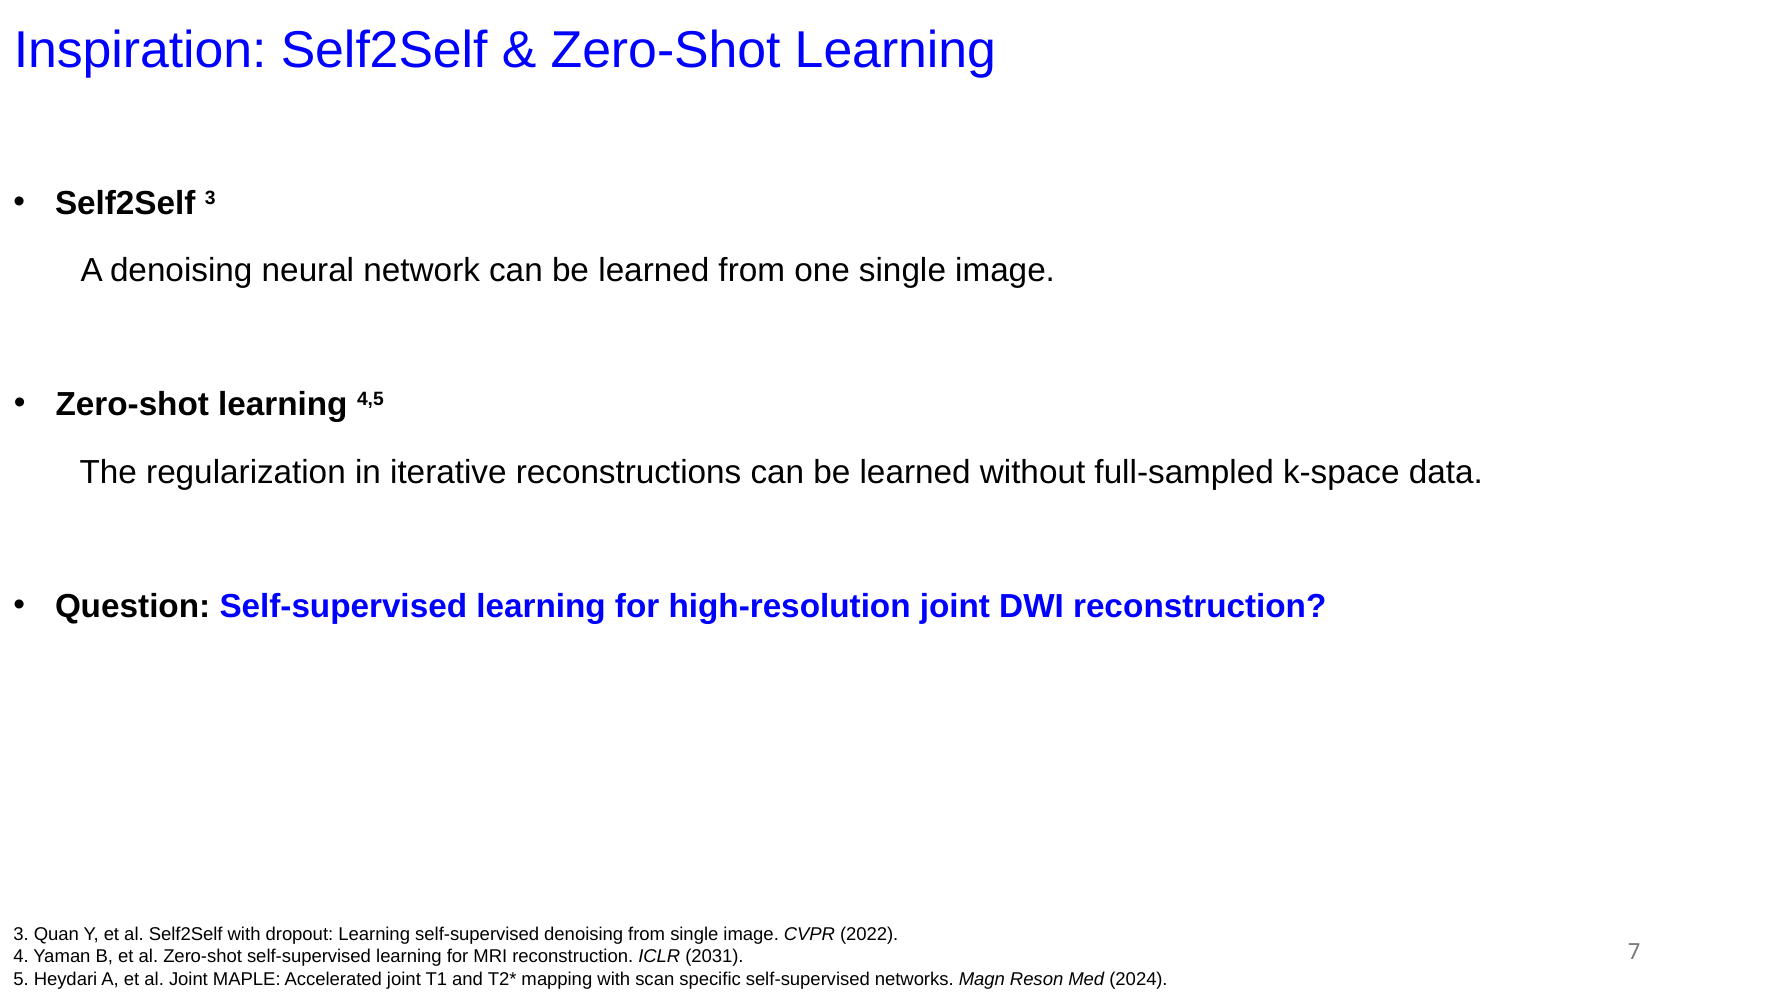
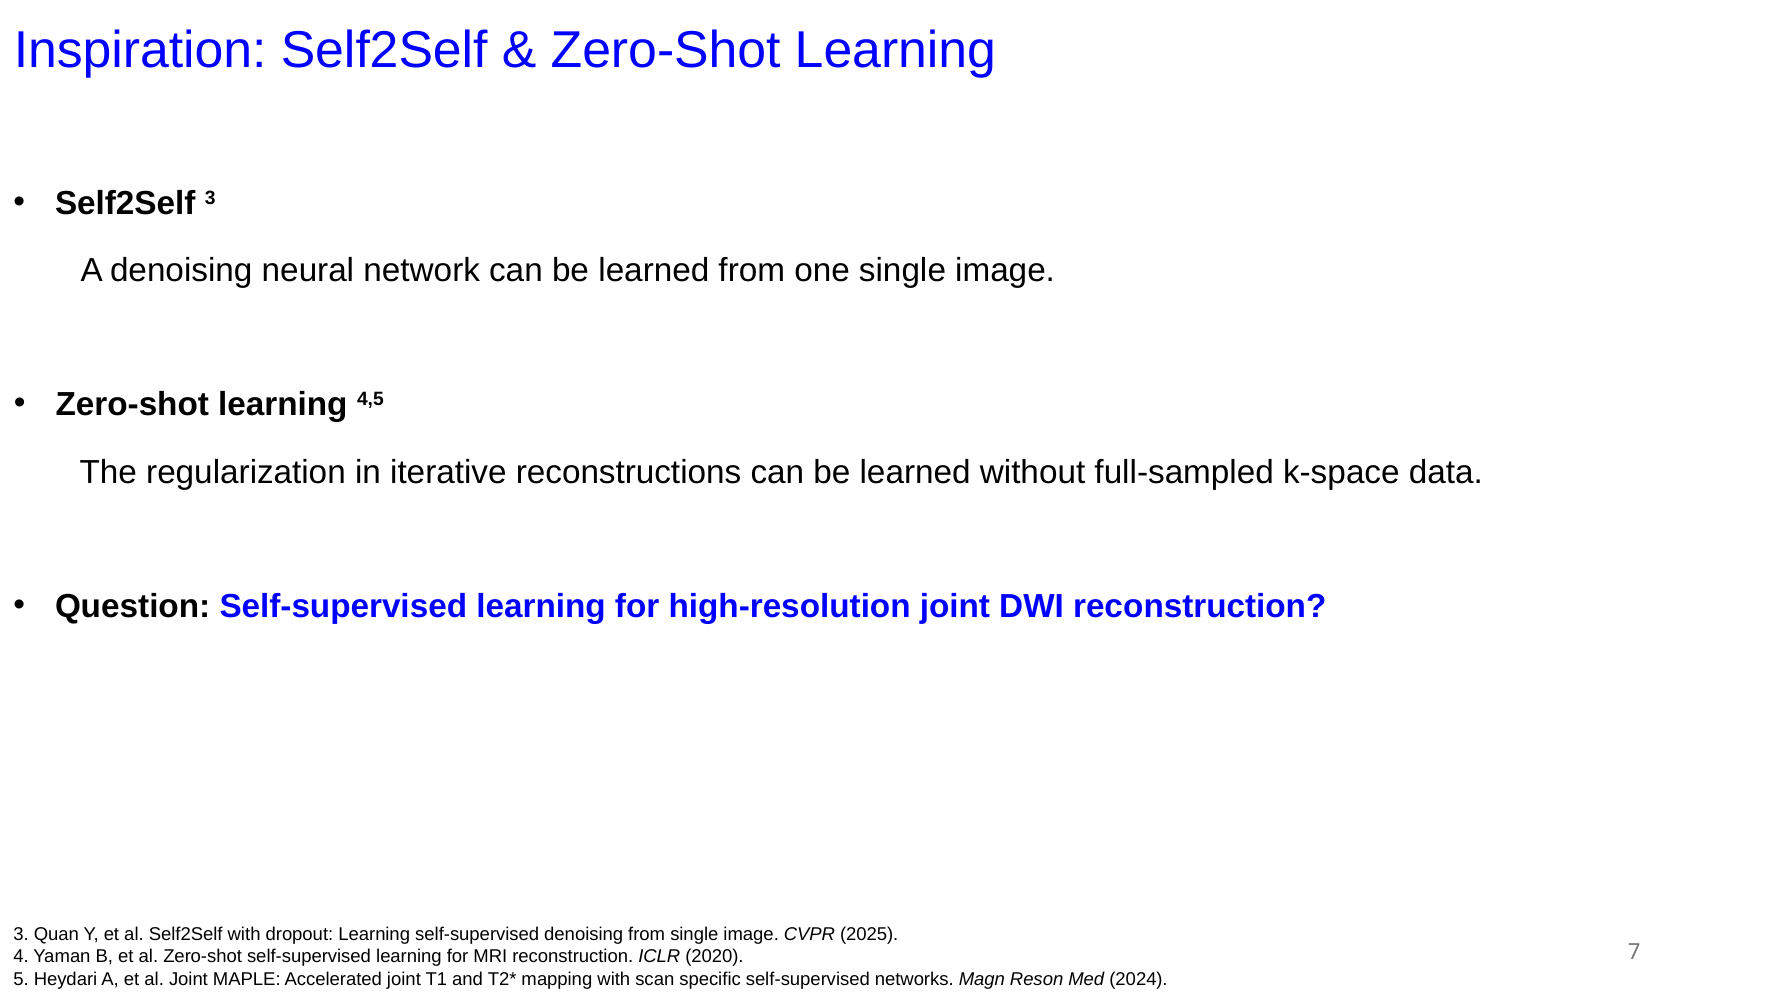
2022: 2022 -> 2025 (869, 934)
2031: 2031 -> 2020 (714, 957)
